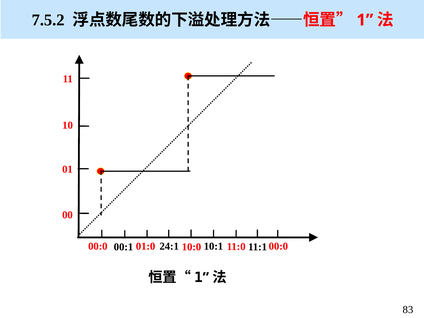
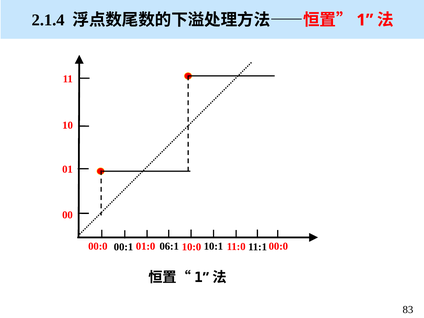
7.5.2: 7.5.2 -> 2.1.4 (48, 20)
24:1: 24:1 -> 06:1 (169, 246)
